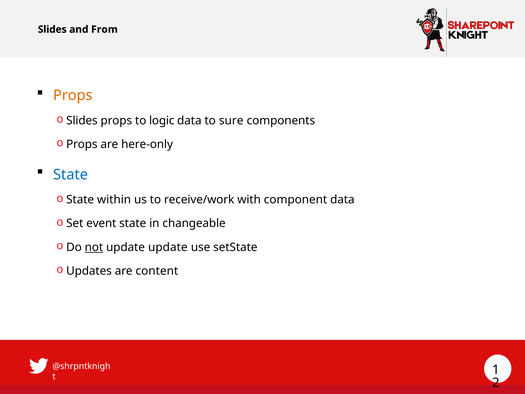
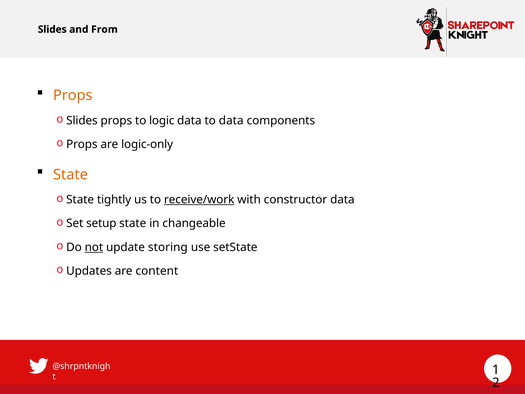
to sure: sure -> data (231, 120)
here-only: here-only -> logic-only (147, 144)
State colour: blue -> orange (71, 174)
within: within -> tightly (114, 200)
receive/work underline: none -> present (199, 200)
component: component -> constructor (296, 200)
event: event -> setup (101, 223)
update update: update -> storing (168, 247)
